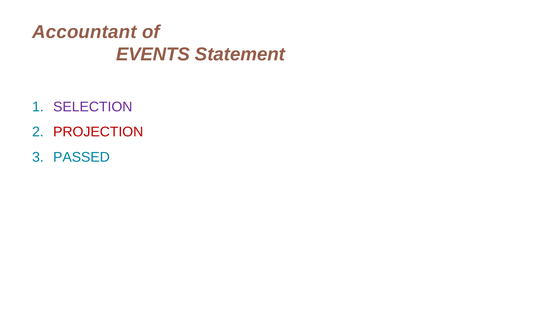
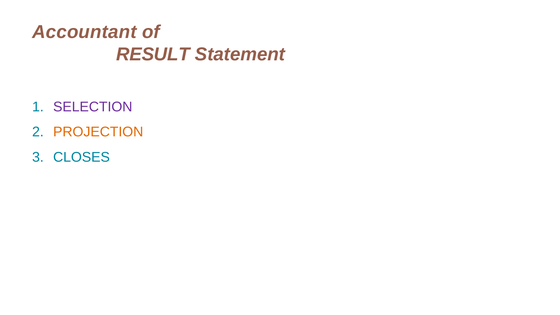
EVENTS: EVENTS -> RESULT (153, 54)
PROJECTION colour: red -> orange (98, 132)
PASSED: PASSED -> CLOSES (81, 157)
